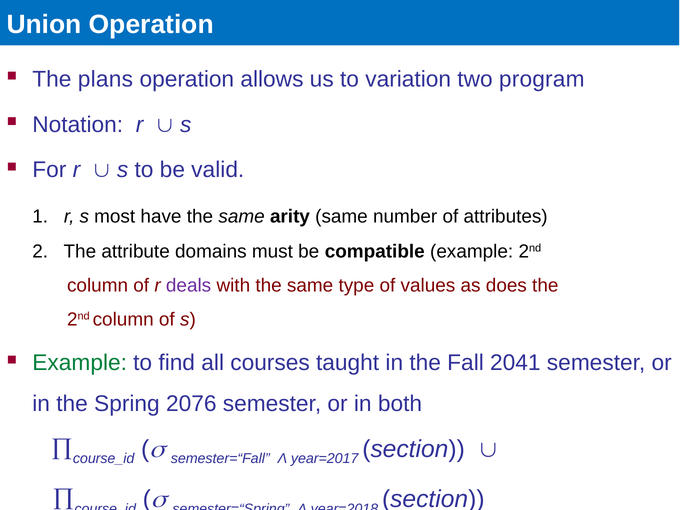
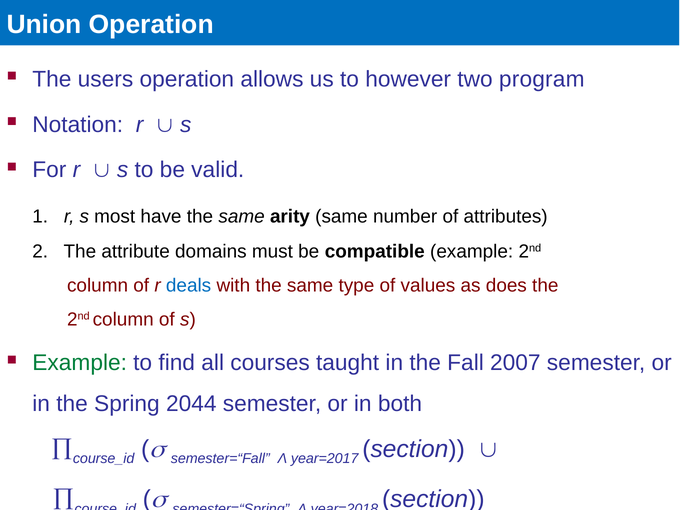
plans: plans -> users (106, 79)
variation: variation -> however (408, 79)
deals colour: purple -> blue (189, 286)
2041: 2041 -> 2007 (515, 364)
2076: 2076 -> 2044 (191, 404)
